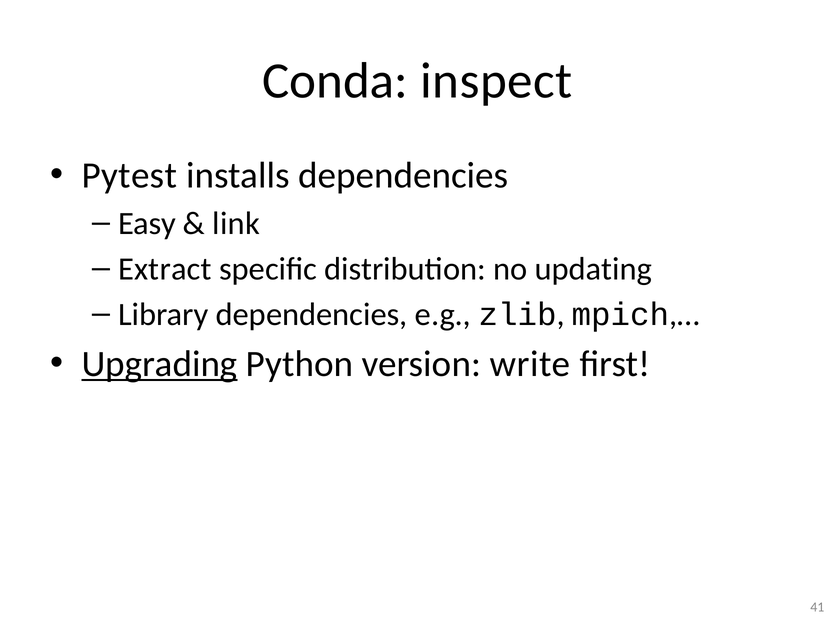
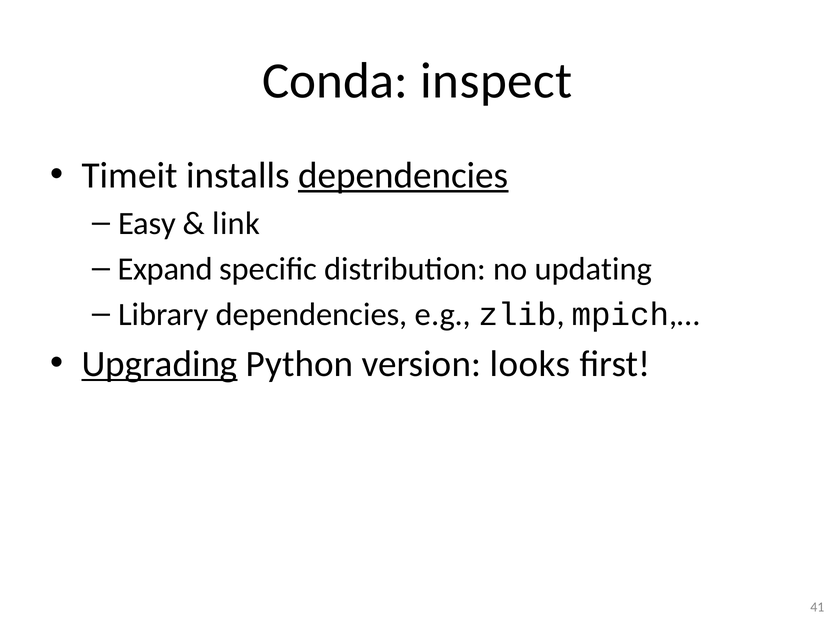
Pytest: Pytest -> Timeit (130, 175)
dependencies underline: none -> present (403, 175)
Extract: Extract -> Expand (165, 269)
write: write -> looks (530, 364)
